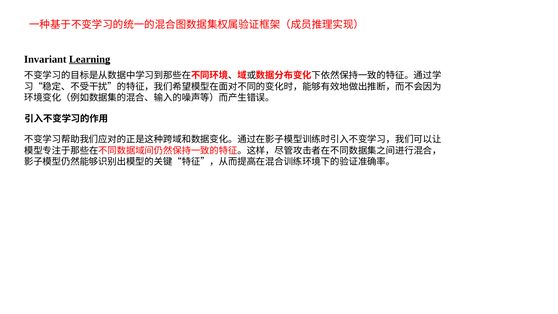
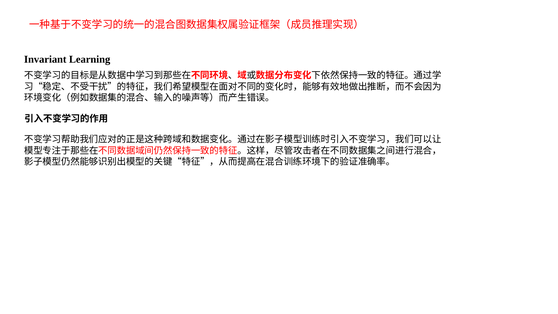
Learning underline: present -> none (90, 59)
